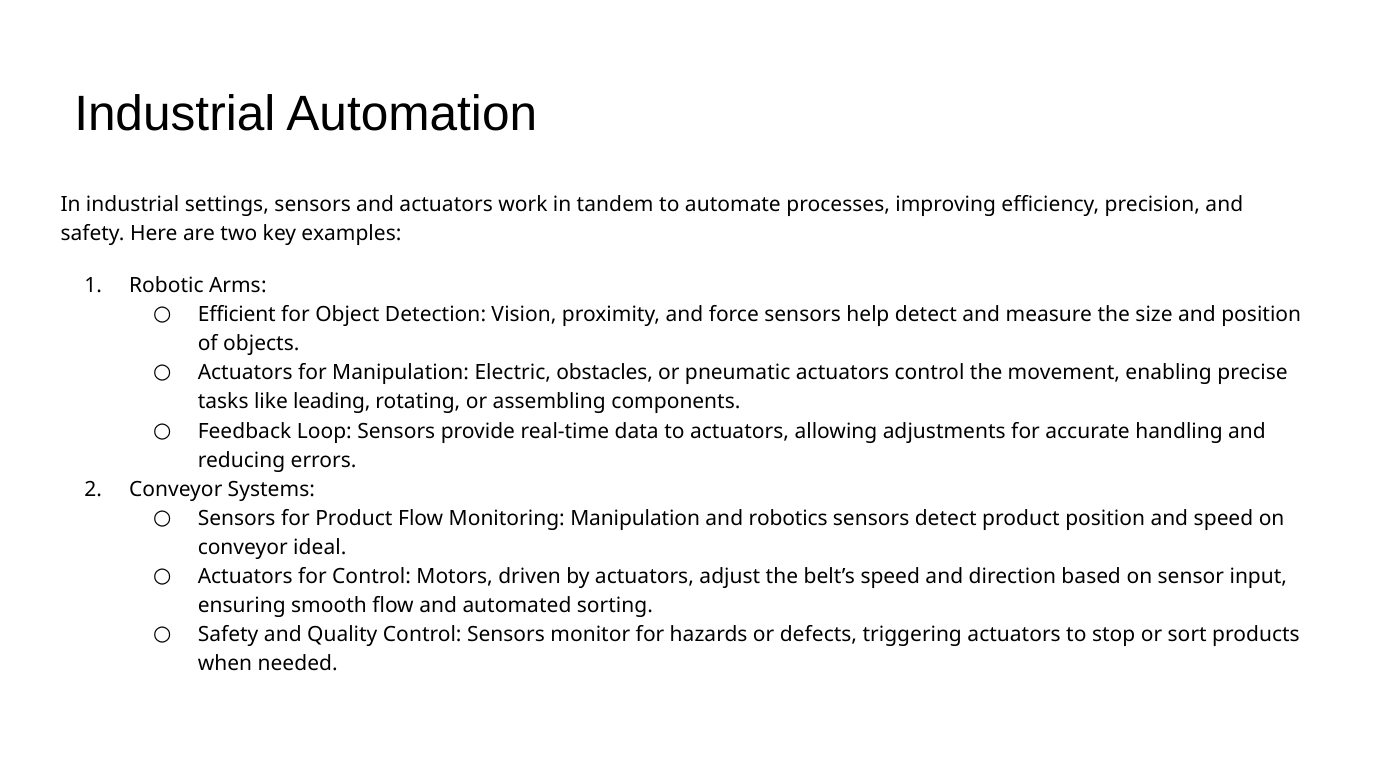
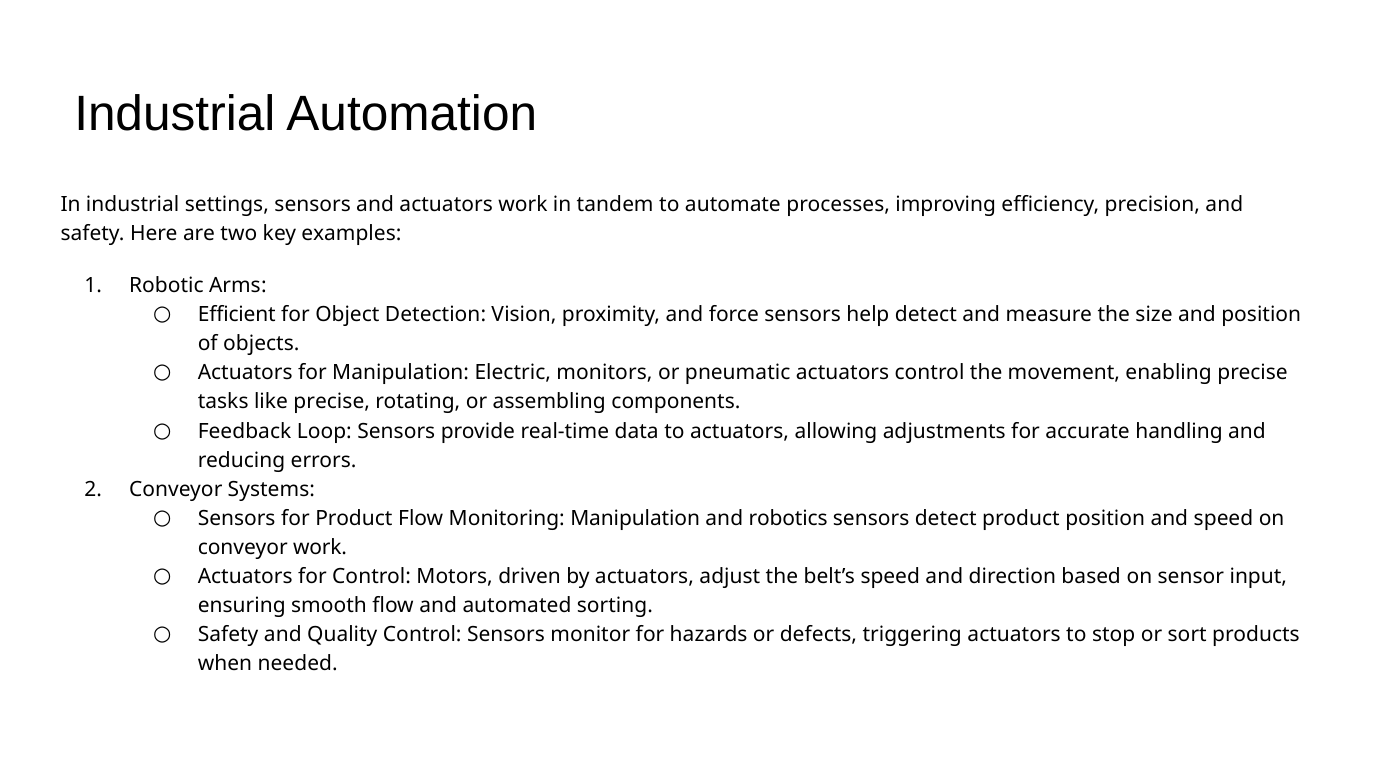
obstacles: obstacles -> monitors (605, 373)
like leading: leading -> precise (332, 402)
conveyor ideal: ideal -> work (320, 547)
